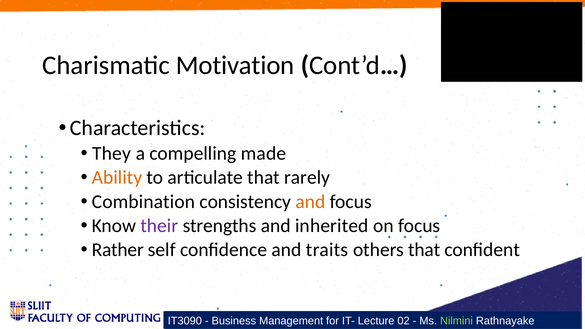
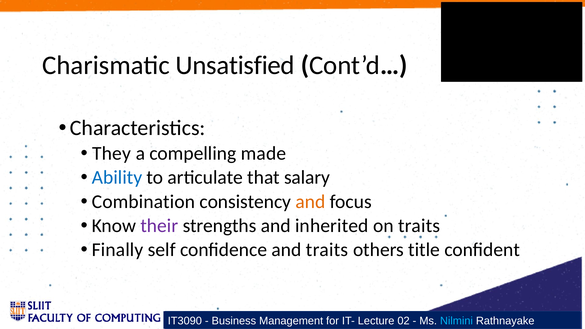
Motivation: Motivation -> Unsatisfied (235, 65)
Ability colour: orange -> blue (117, 178)
rarely: rarely -> salary (307, 178)
on focus: focus -> traits (419, 226)
Rather: Rather -> Finally (118, 250)
others that: that -> title (424, 250)
Nilmini colour: light green -> light blue (456, 321)
